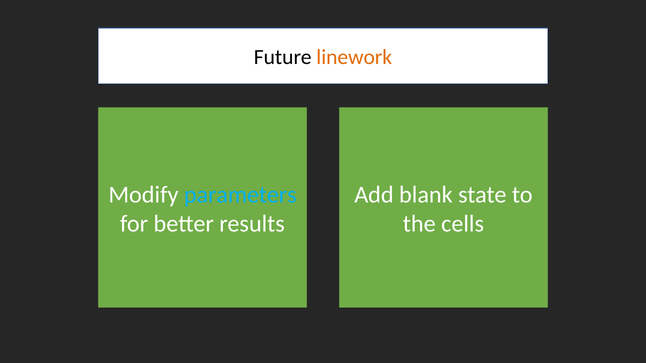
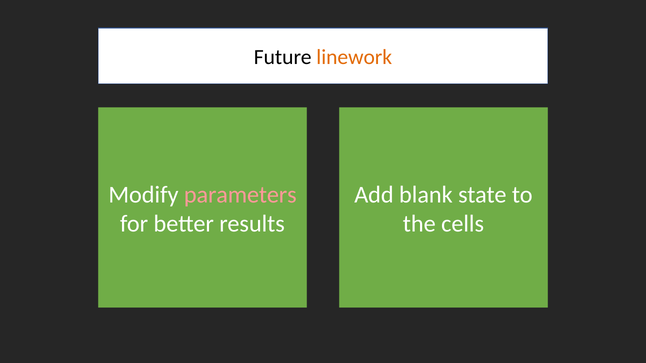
parameters colour: light blue -> pink (240, 195)
